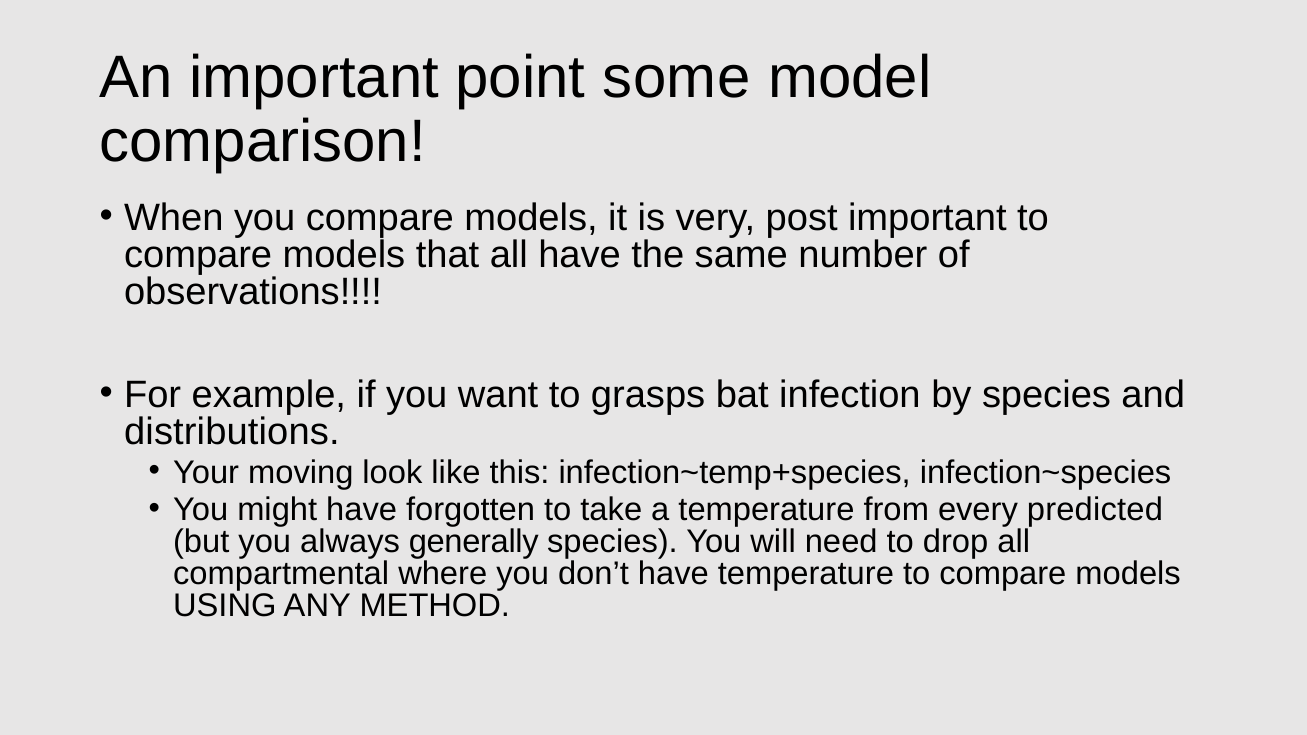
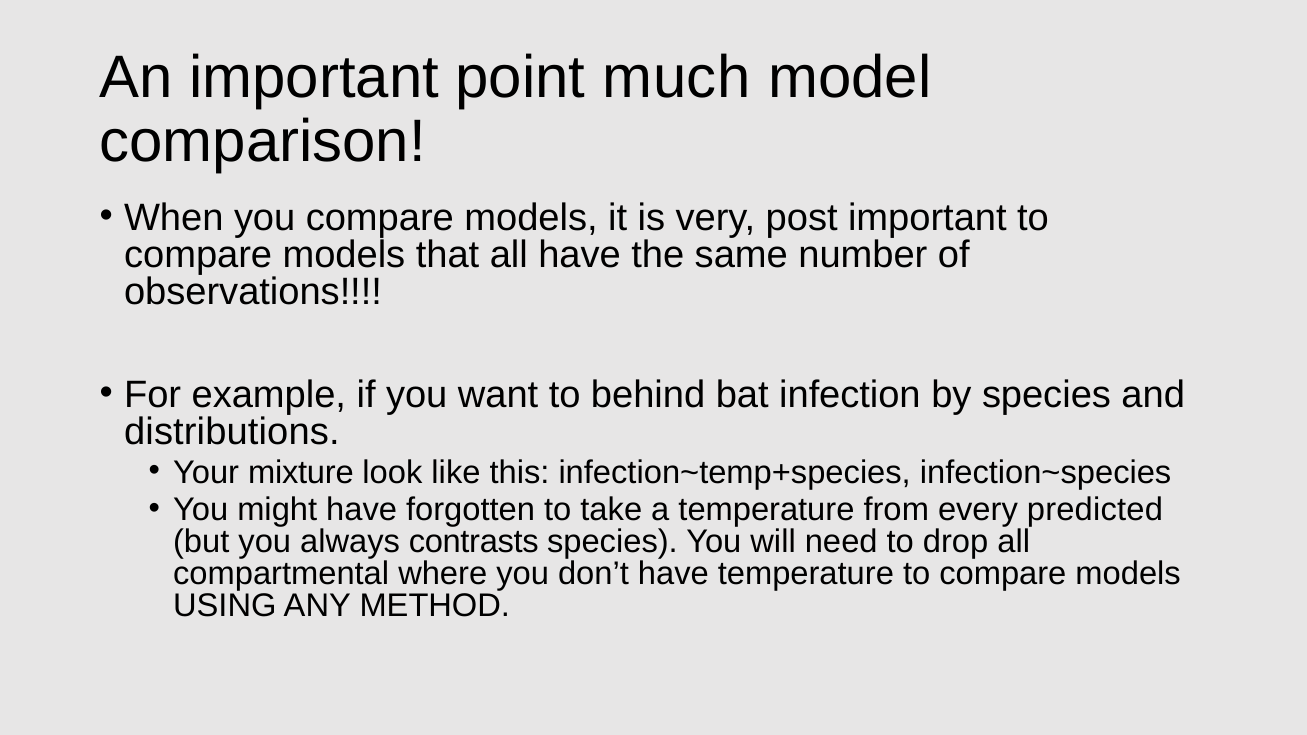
some: some -> much (677, 77)
grasps: grasps -> behind (648, 395)
moving: moving -> mixture (301, 472)
generally: generally -> contrasts (474, 542)
